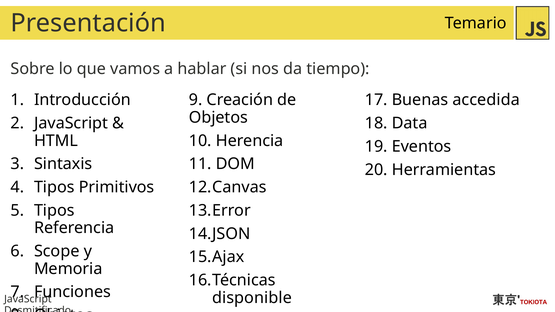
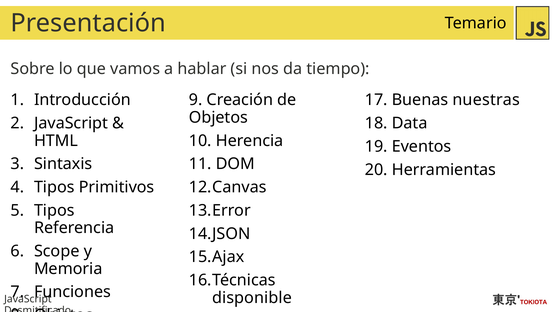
accedida: accedida -> nuestras (486, 100)
